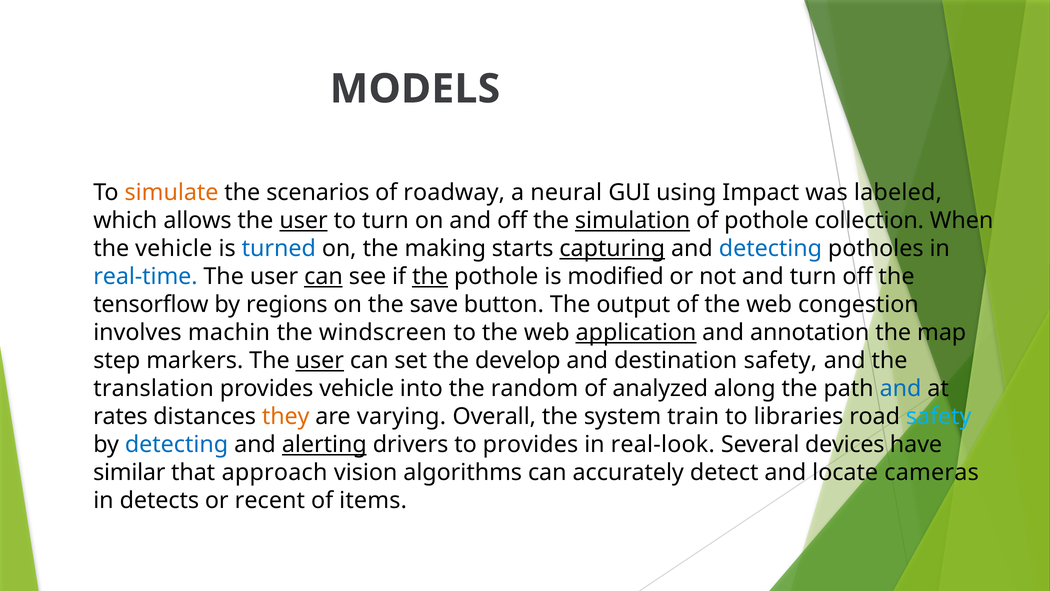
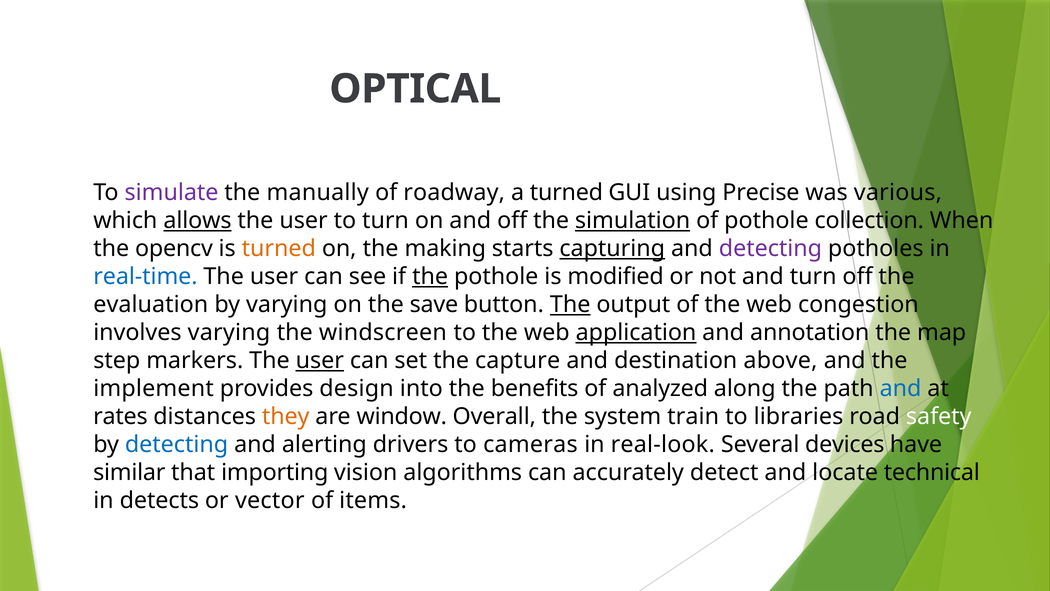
MODELS: MODELS -> OPTICAL (415, 89)
simulate colour: orange -> purple (172, 192)
scenarios: scenarios -> manually (318, 192)
a neural: neural -> turned (566, 192)
Impact: Impact -> Precise (761, 192)
labeled: labeled -> various (898, 192)
allows underline: none -> present (198, 220)
user underline: present -> none (304, 220)
the vehicle: vehicle -> opencv (174, 248)
turned colour: blue -> orange (279, 248)
detecting colour: blue -> purple (770, 248)
can underline: present -> none (324, 276)
tensorflow: tensorflow -> evaluation (151, 304)
by regions: regions -> varying (287, 304)
The underline: none -> present (570, 304)
involves machin: machin -> varying (229, 332)
develop: develop -> capture (518, 360)
destination safety: safety -> above (780, 360)
translation: translation -> implement (154, 388)
provides vehicle: vehicle -> design (357, 388)
random: random -> benefits (535, 388)
varying: varying -> window (402, 416)
safety colour: light blue -> white (939, 416)
alerting underline: present -> none (324, 444)
to provides: provides -> cameras (530, 444)
approach: approach -> importing (275, 472)
cameras: cameras -> technical (932, 472)
recent: recent -> vector (270, 500)
